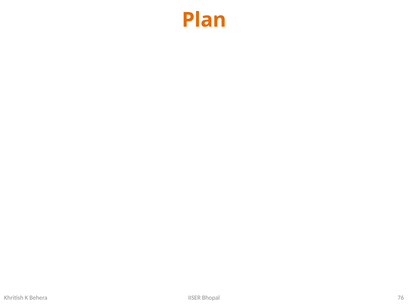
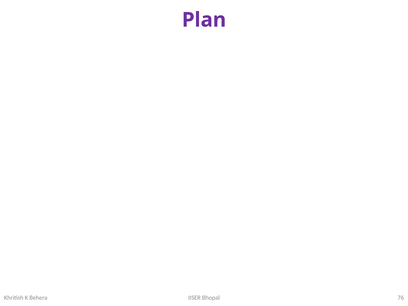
Plan colour: orange -> purple (204, 20)
